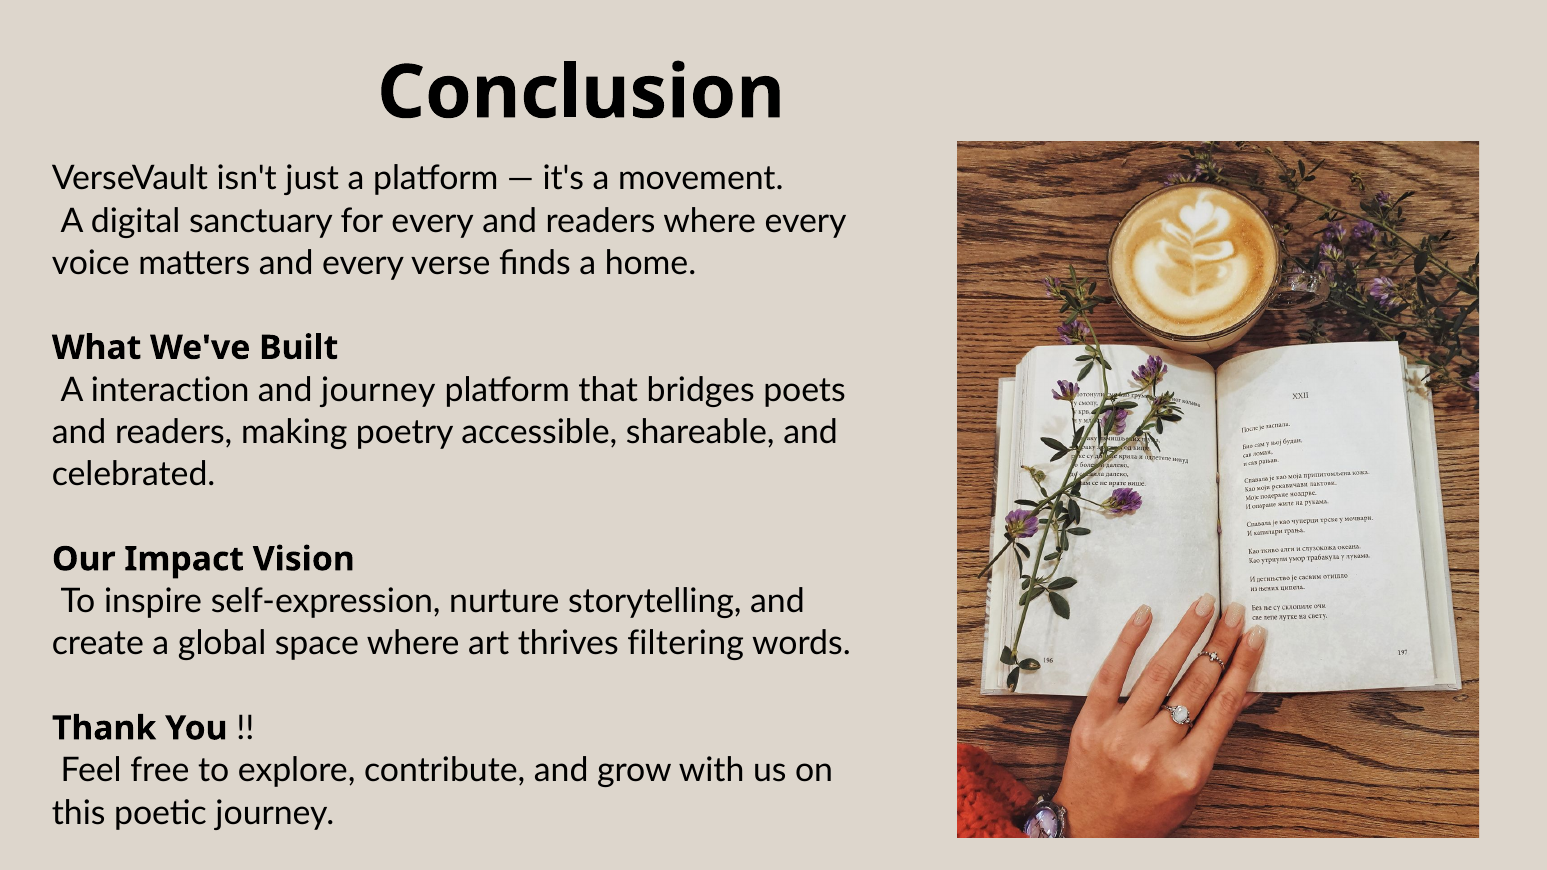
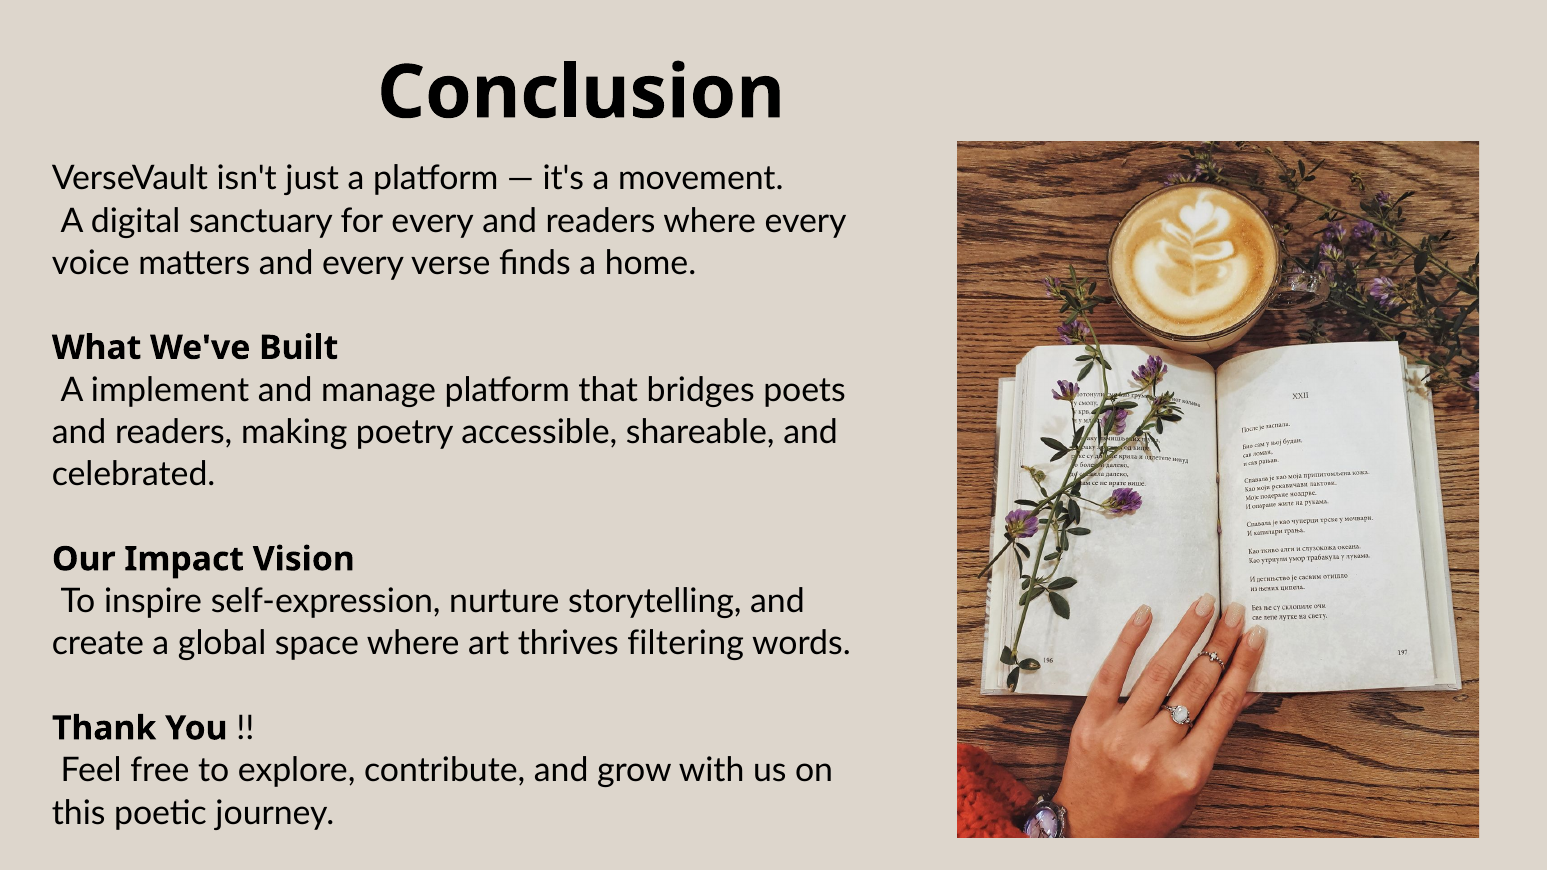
interaction: interaction -> implement (170, 390)
and journey: journey -> manage (379, 390)
